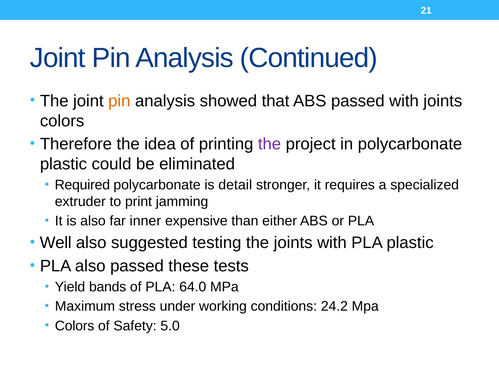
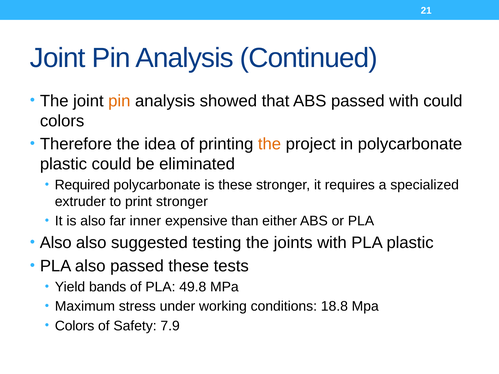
with joints: joints -> could (443, 101)
the colour: purple -> orange (270, 144)
is detail: detail -> these (235, 185)
print jamming: jamming -> stronger (182, 202)
Well: Well -> Also (56, 243)
64.0: 64.0 -> 49.8 (193, 287)
24.2: 24.2 -> 18.8 (334, 307)
5.0: 5.0 -> 7.9 (170, 326)
